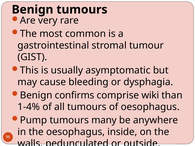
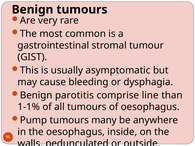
confirms: confirms -> parotitis (74, 95)
wiki: wiki -> line (150, 95)
1-4%: 1-4% -> 1-1% (29, 107)
